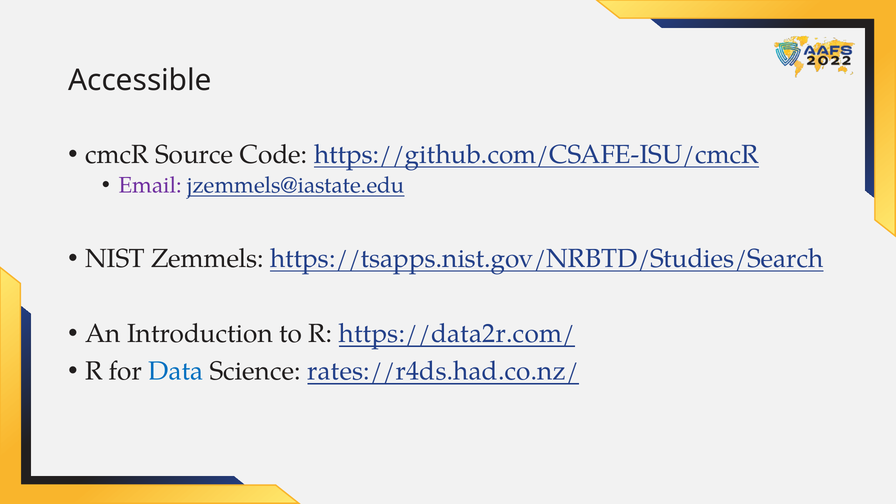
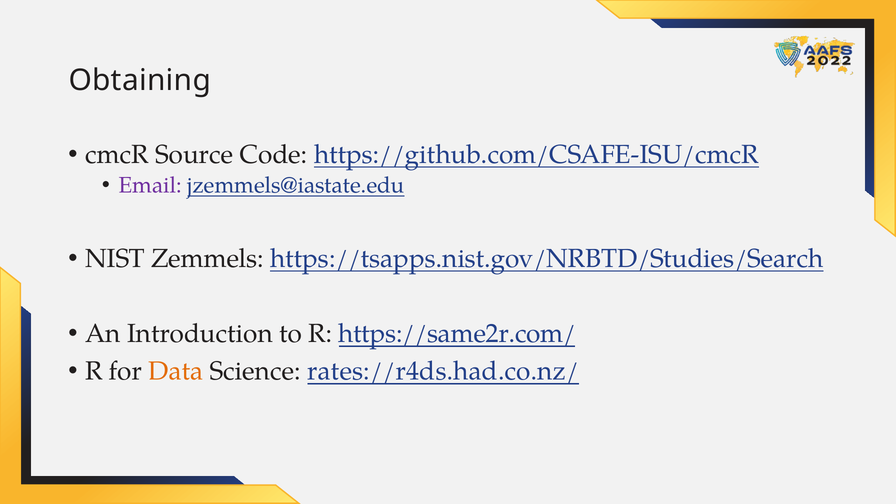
Accessible: Accessible -> Obtaining (140, 81)
https://data2r.com/: https://data2r.com/ -> https://same2r.com/ (457, 334)
Data colour: blue -> orange (176, 371)
